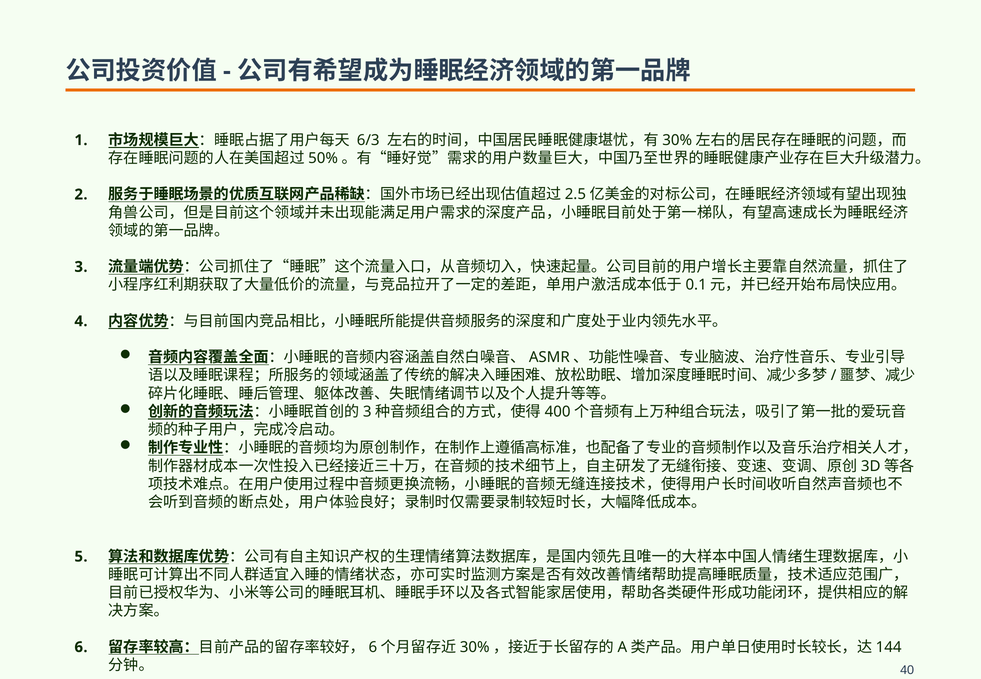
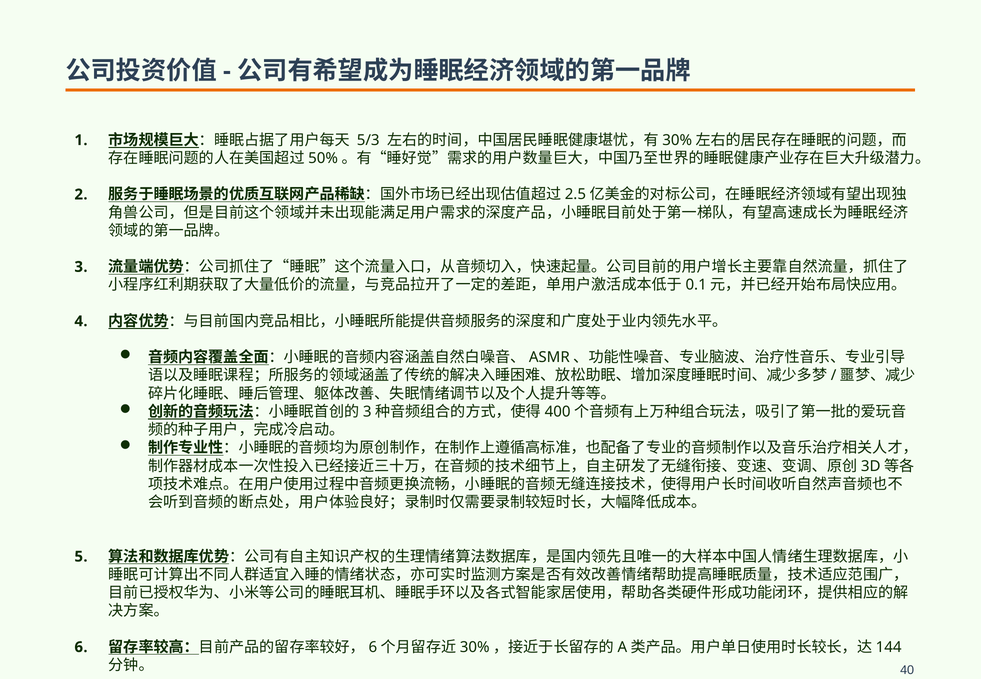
6/3: 6/3 -> 5/3 (368, 140)
